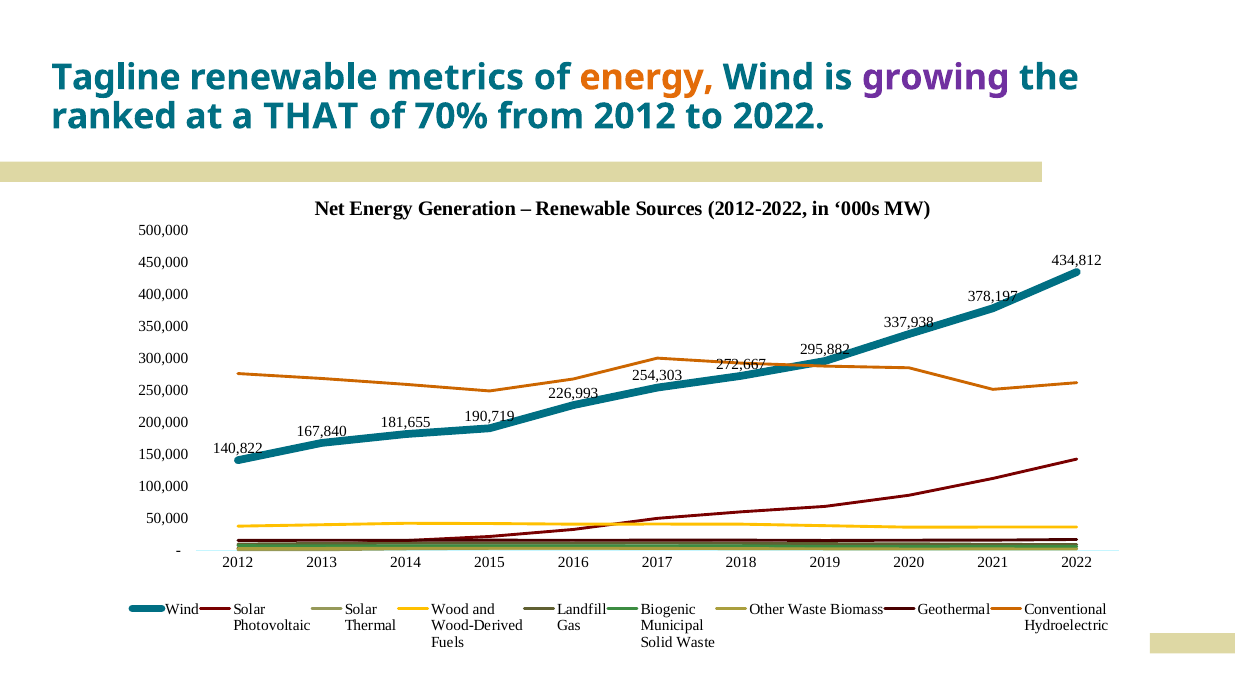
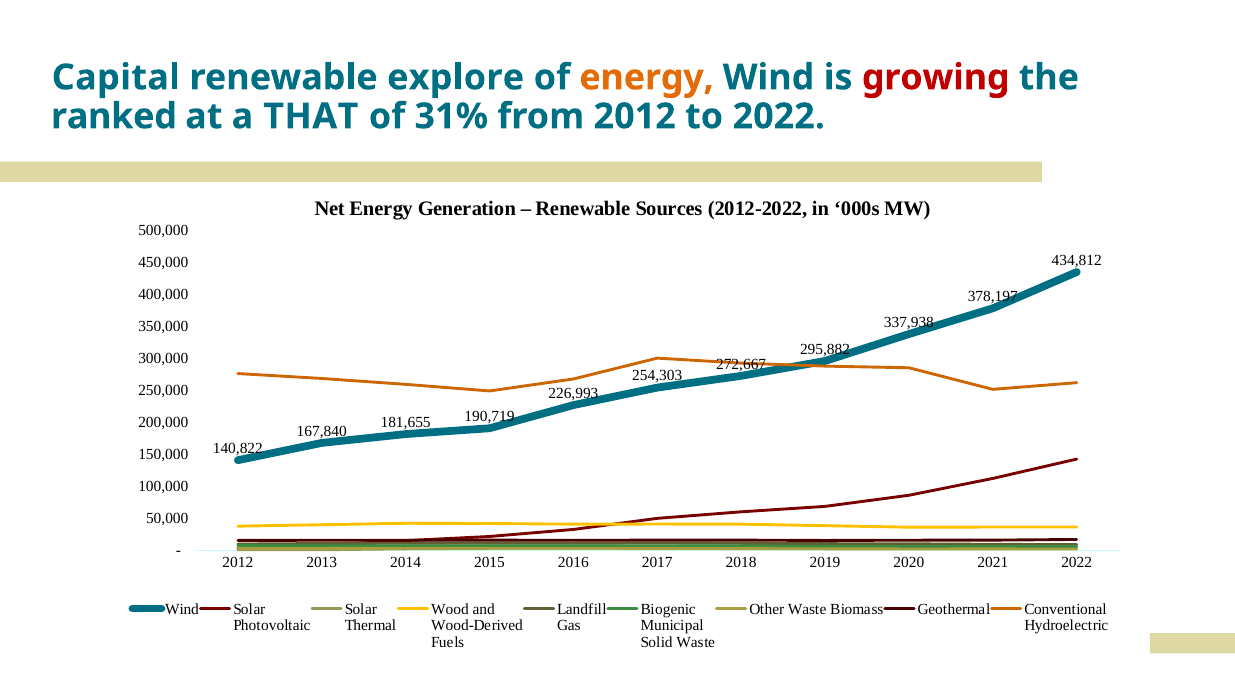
Tagline: Tagline -> Capital (116, 77)
metrics: metrics -> explore (456, 77)
growing colour: purple -> red (936, 77)
70%: 70% -> 31% (451, 116)
